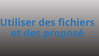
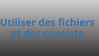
proposé: proposé -> consiste (64, 33)
